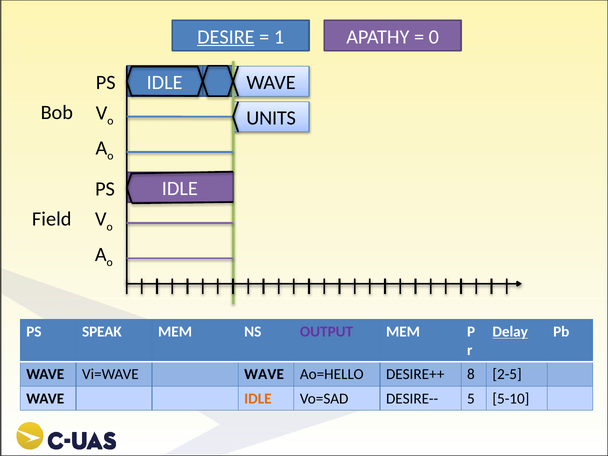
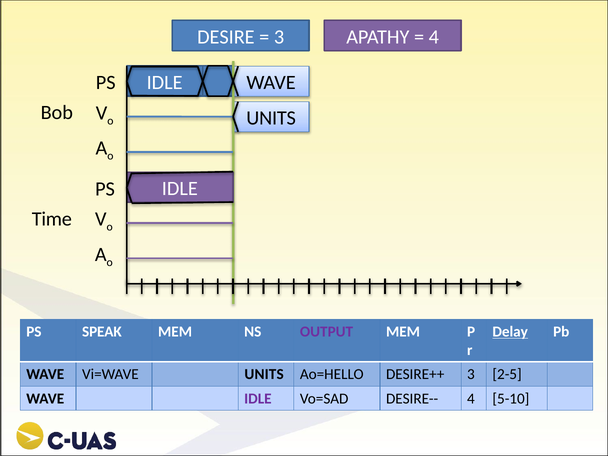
DESIRE underline: present -> none (226, 37)
1: 1 -> 3 (279, 37)
0: 0 -> 4 (434, 37)
Field: Field -> Time (52, 219)
Vi=WAVE WAVE: WAVE -> UNITS (264, 374)
DESIRE++ 8: 8 -> 3 (471, 374)
IDLE colour: orange -> purple (258, 399)
DESIRE-- 5: 5 -> 4 (471, 399)
